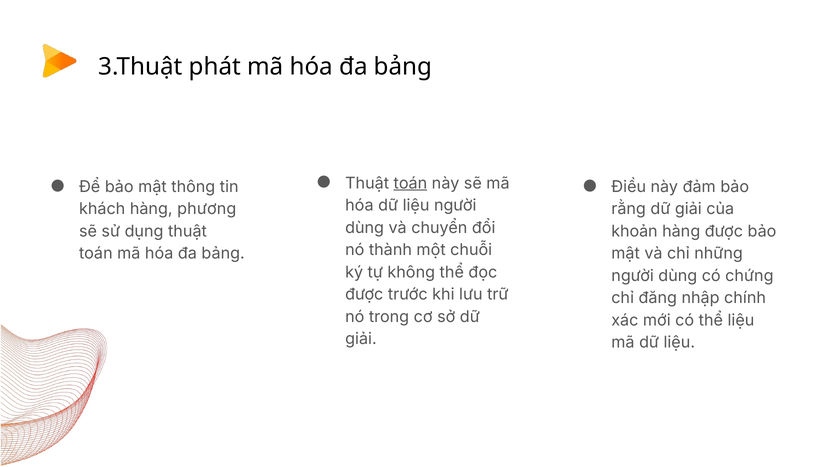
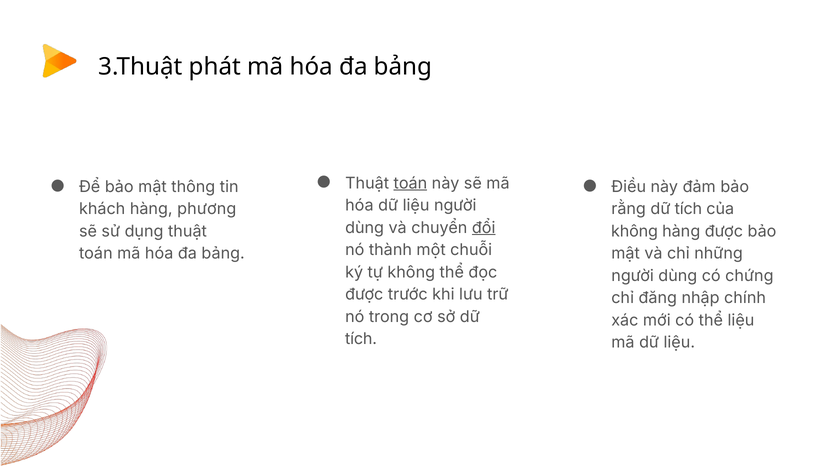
rằng dữ giải: giải -> tích (688, 209)
đổi underline: none -> present (484, 228)
khoản: khoản -> không (635, 231)
giải: giải -> tích (361, 339)
